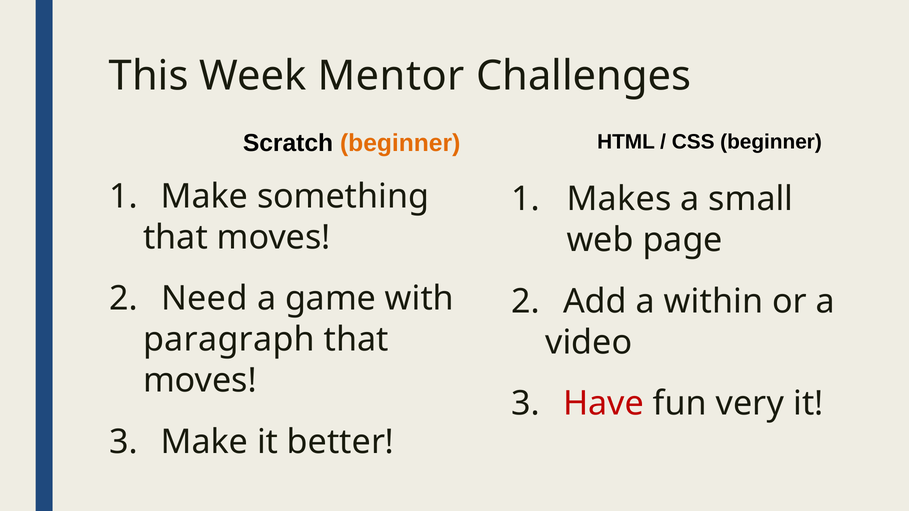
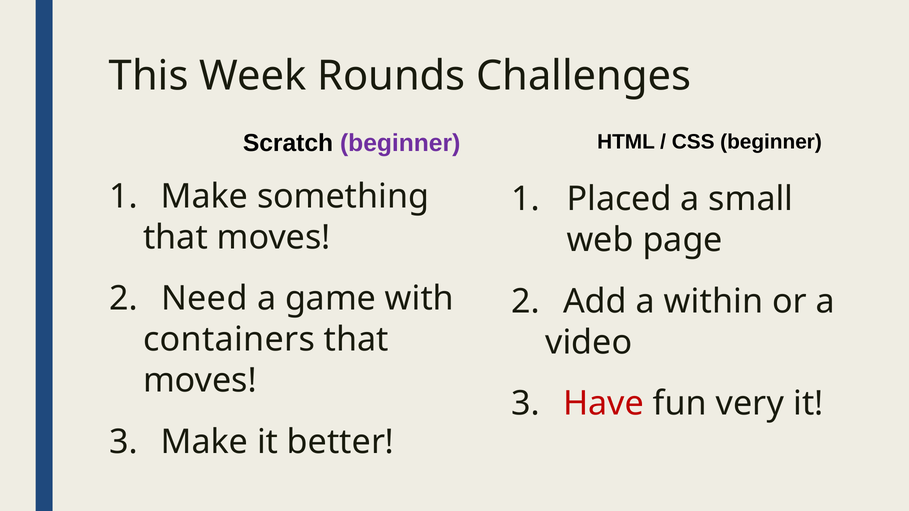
Mentor: Mentor -> Rounds (391, 76)
beginner colour: orange -> purple (400, 143)
Makes: Makes -> Placed (619, 199)
paragraph: paragraph -> containers (229, 340)
